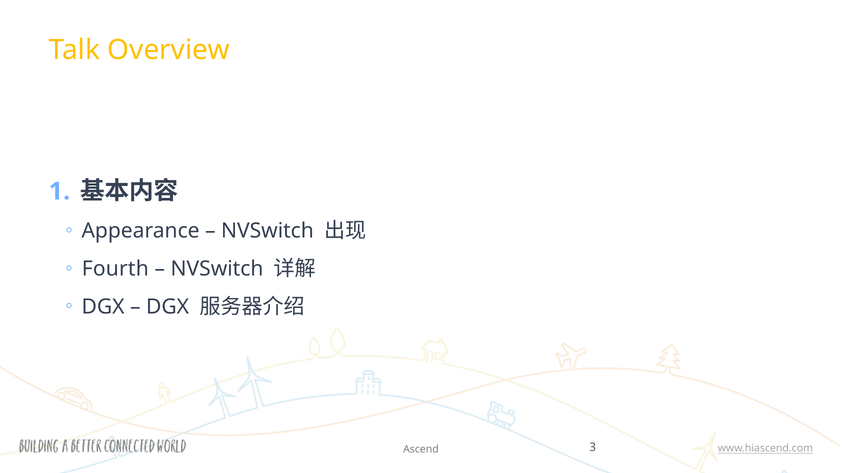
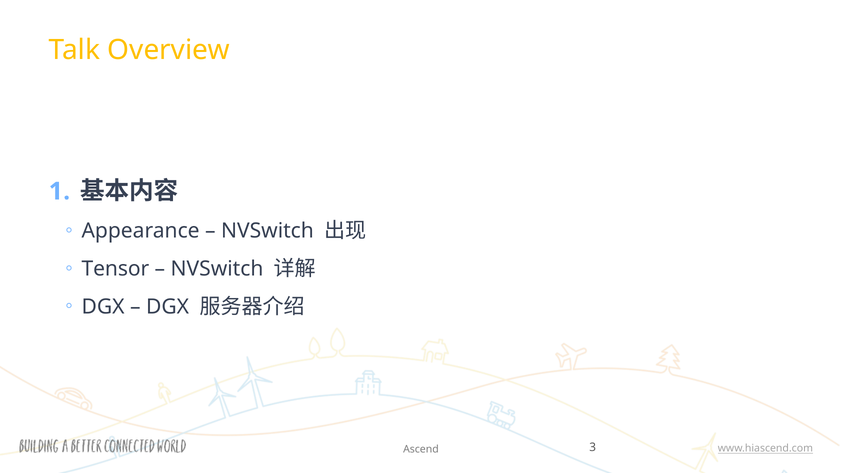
Fourth: Fourth -> Tensor (115, 269)
